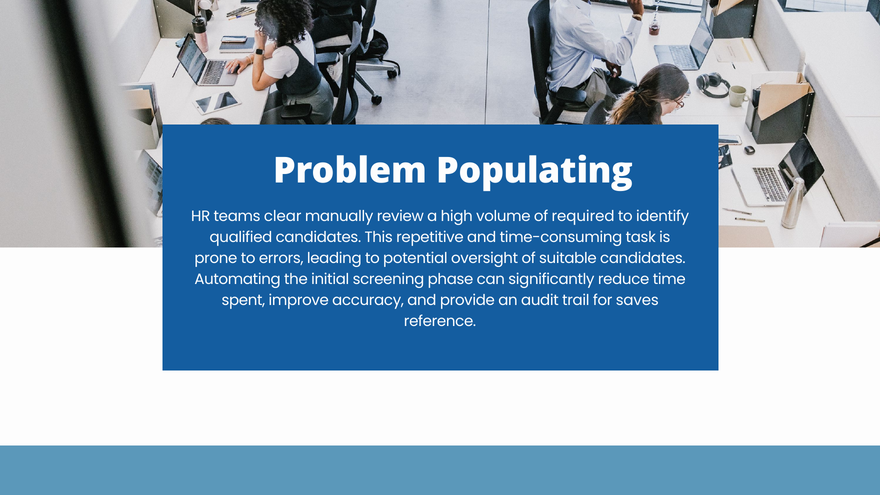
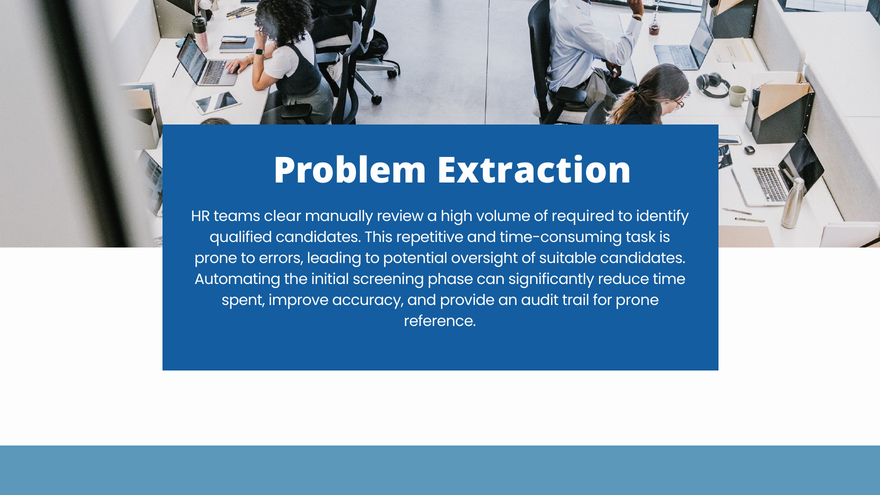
Populating: Populating -> Extraction (534, 171)
for saves: saves -> prone (637, 300)
